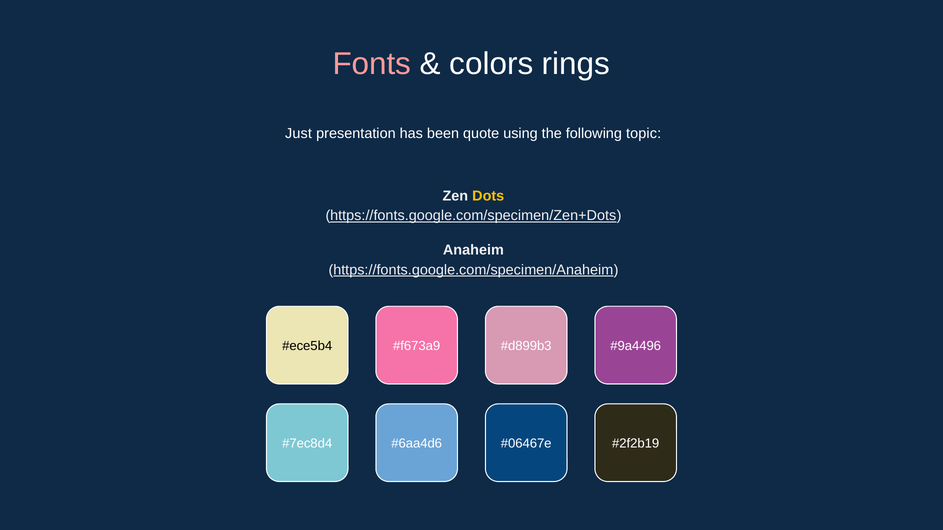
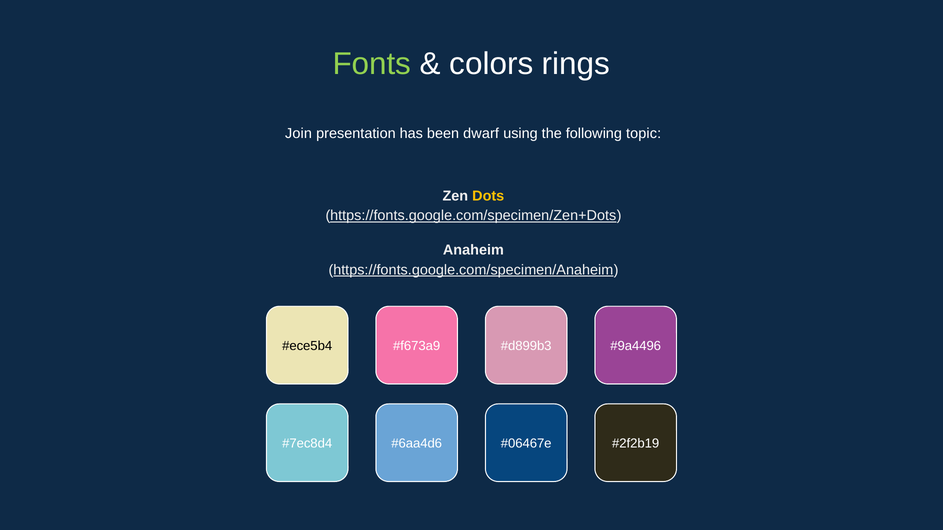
Fonts colour: pink -> light green (372, 64)
Just: Just -> Join (299, 134)
quote: quote -> dwarf (481, 134)
